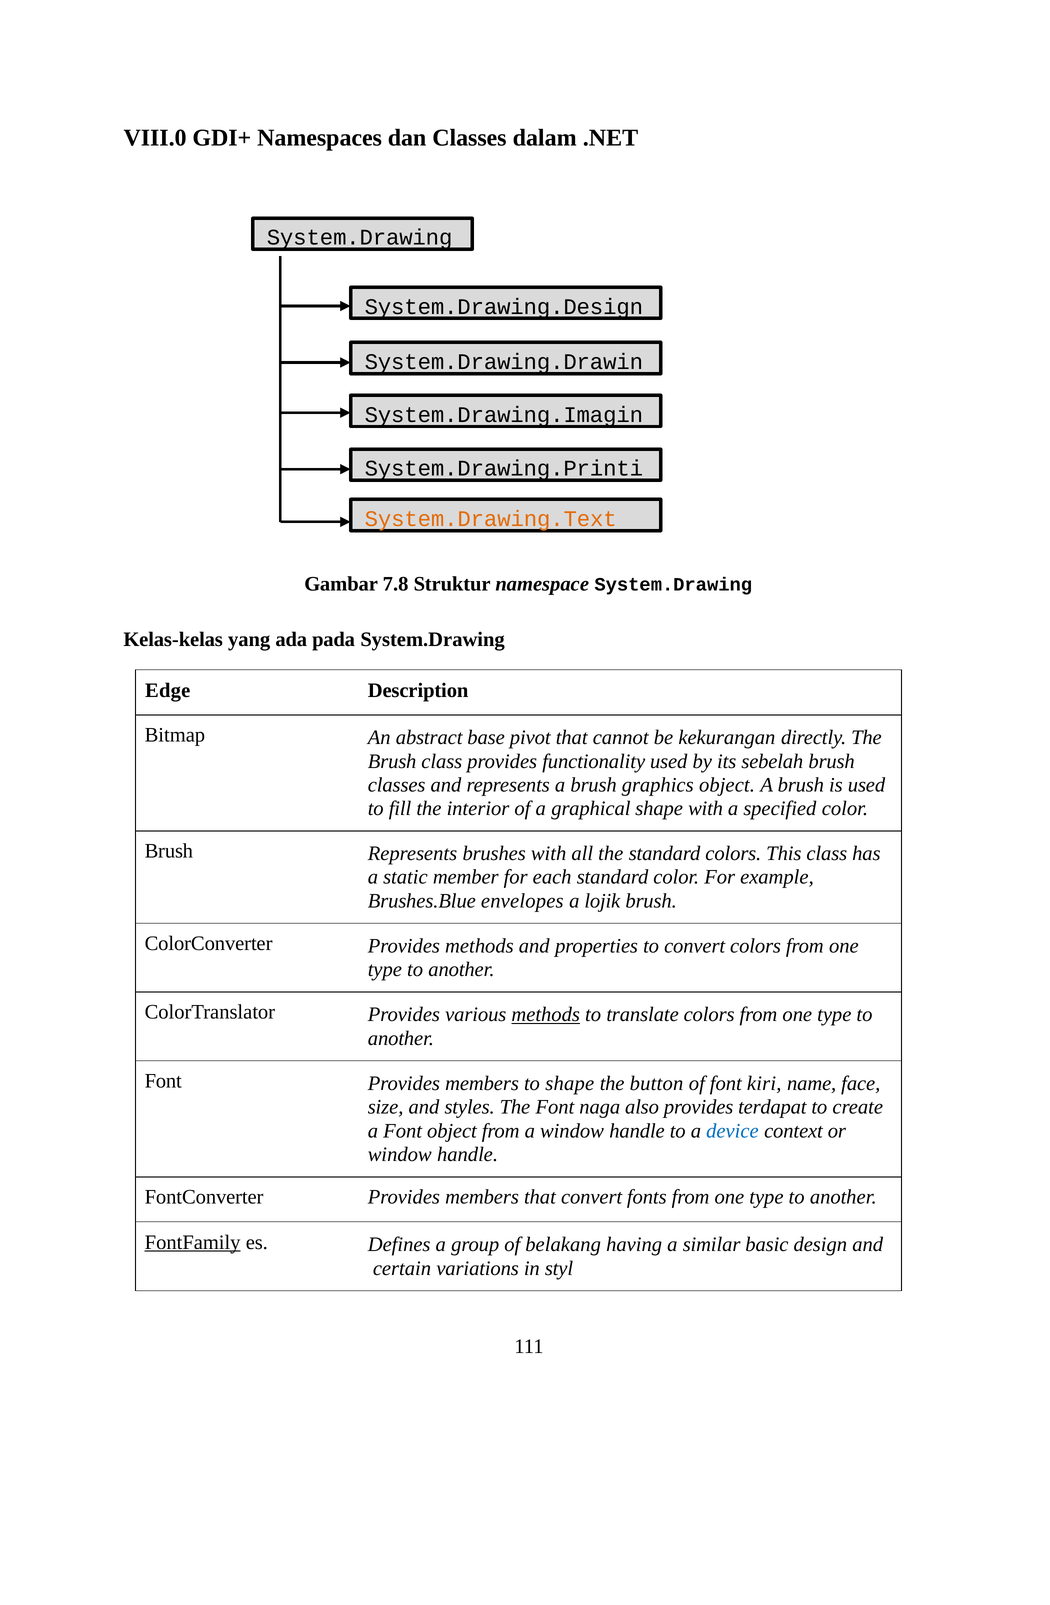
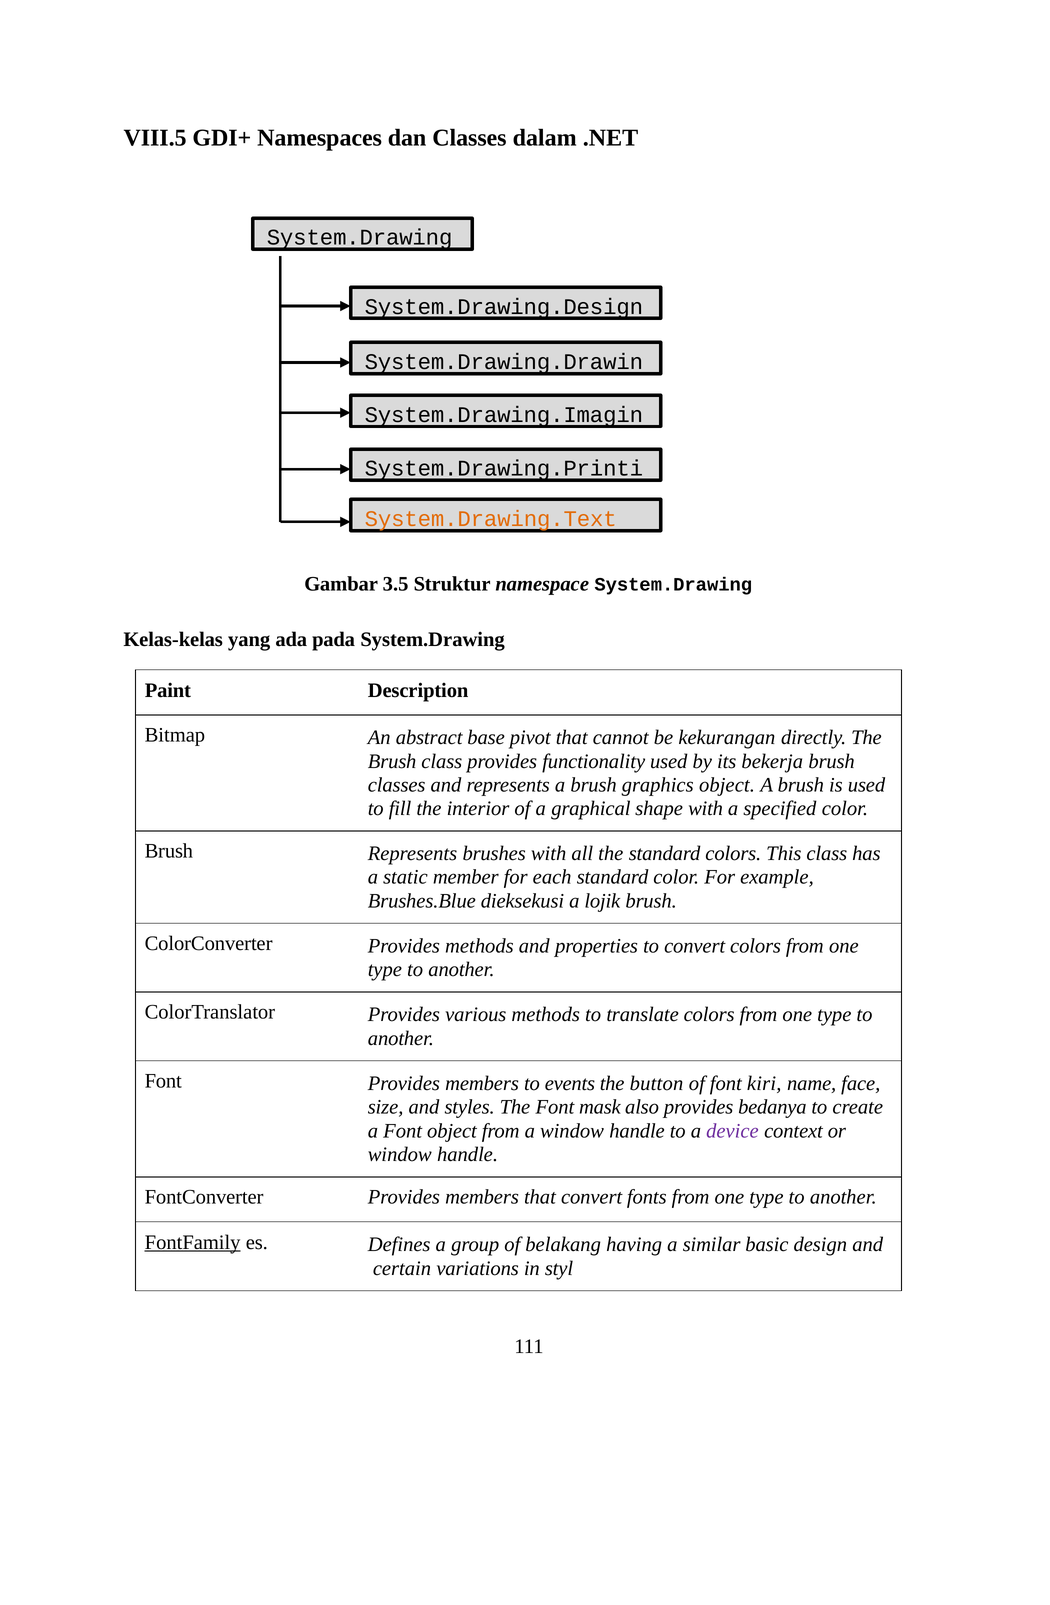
VIII.0: VIII.0 -> VIII.5 (155, 138)
7.8: 7.8 -> 3.5 (396, 584)
Edge: Edge -> Paint (168, 691)
sebelah: sebelah -> bekerja (772, 762)
envelopes: envelopes -> dieksekusi (522, 901)
methods underline: present -> none (546, 1015)
to shape: shape -> events (570, 1084)
naga: naga -> mask (600, 1108)
terdapat: terdapat -> bedanya (772, 1108)
device colour: blue -> purple (732, 1131)
